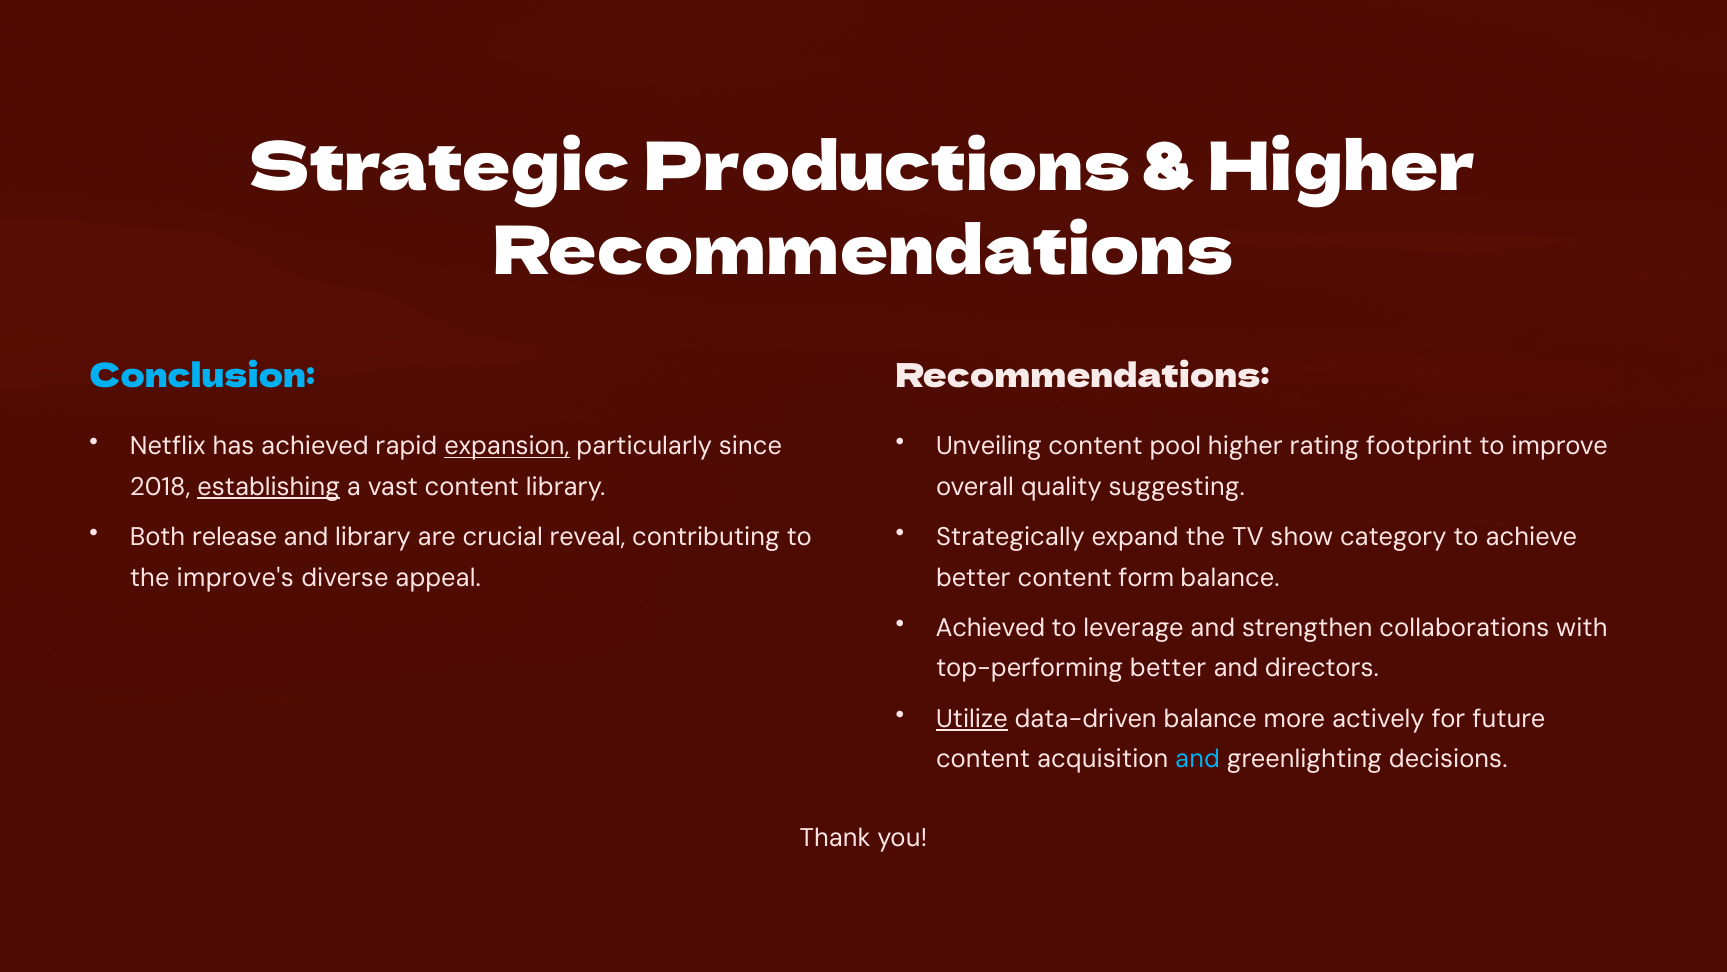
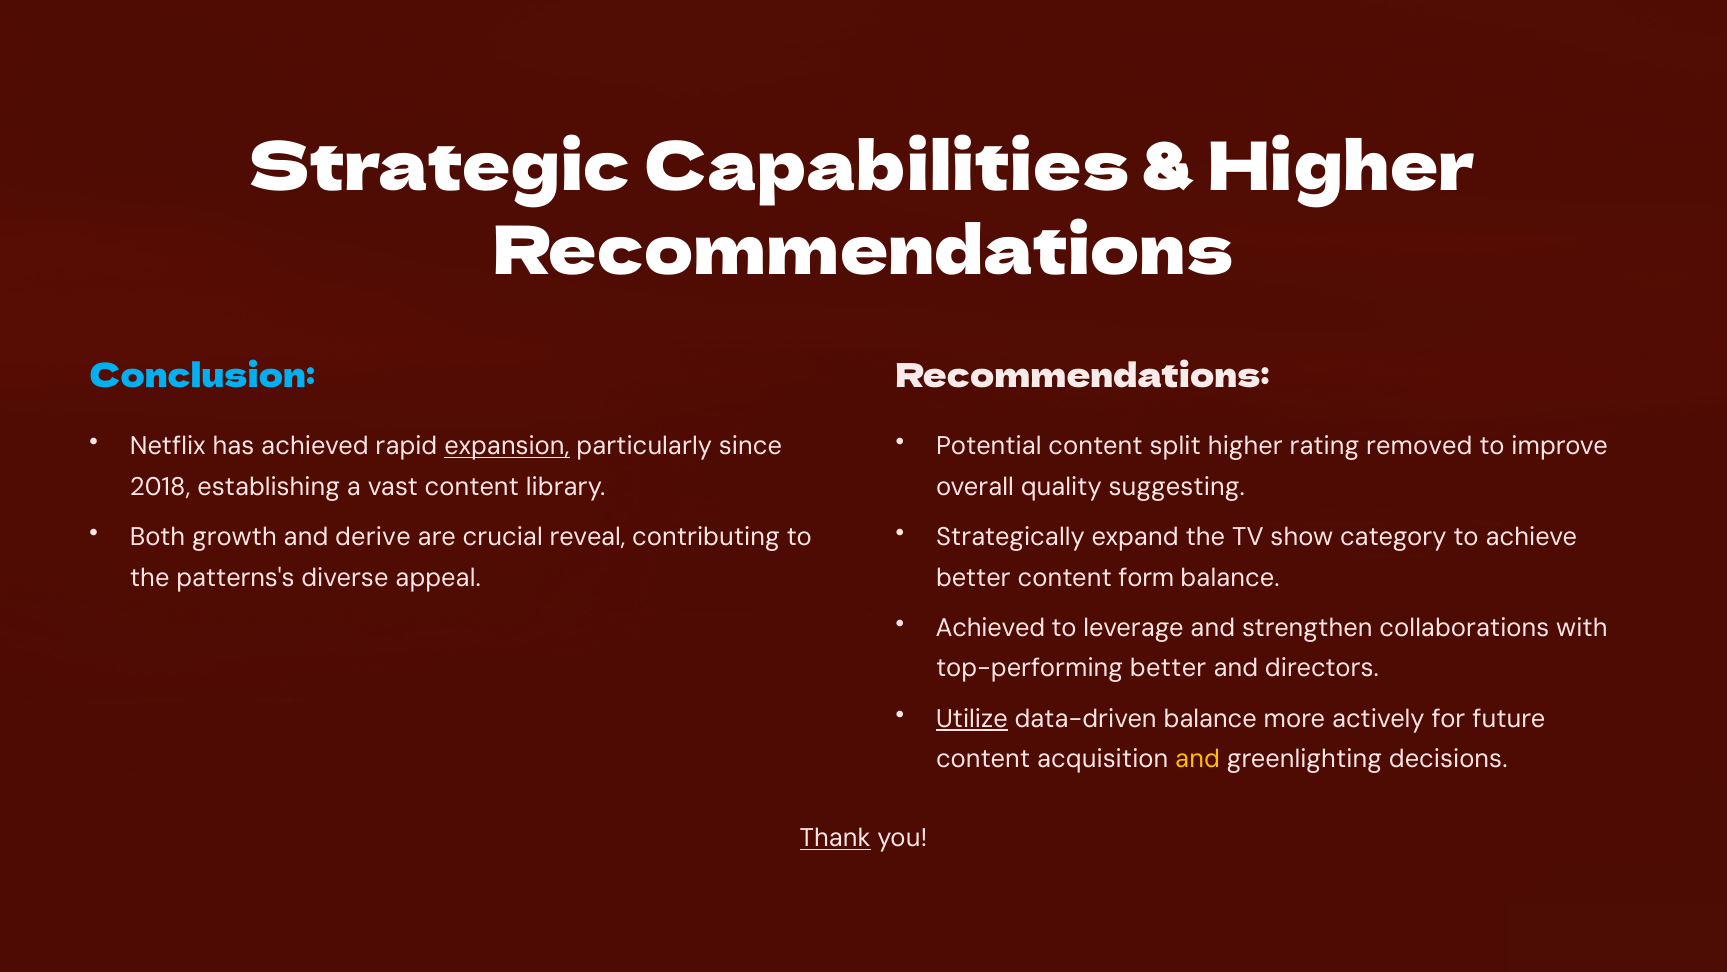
Productions: Productions -> Capabilities (887, 168)
Unveiling: Unveiling -> Potential (989, 446)
pool: pool -> split (1175, 446)
footprint: footprint -> removed (1419, 446)
establishing underline: present -> none (269, 487)
release: release -> growth (235, 537)
and library: library -> derive (373, 537)
improve's: improve's -> patterns's (235, 577)
and colour: light blue -> yellow (1198, 759)
Thank underline: none -> present (835, 838)
